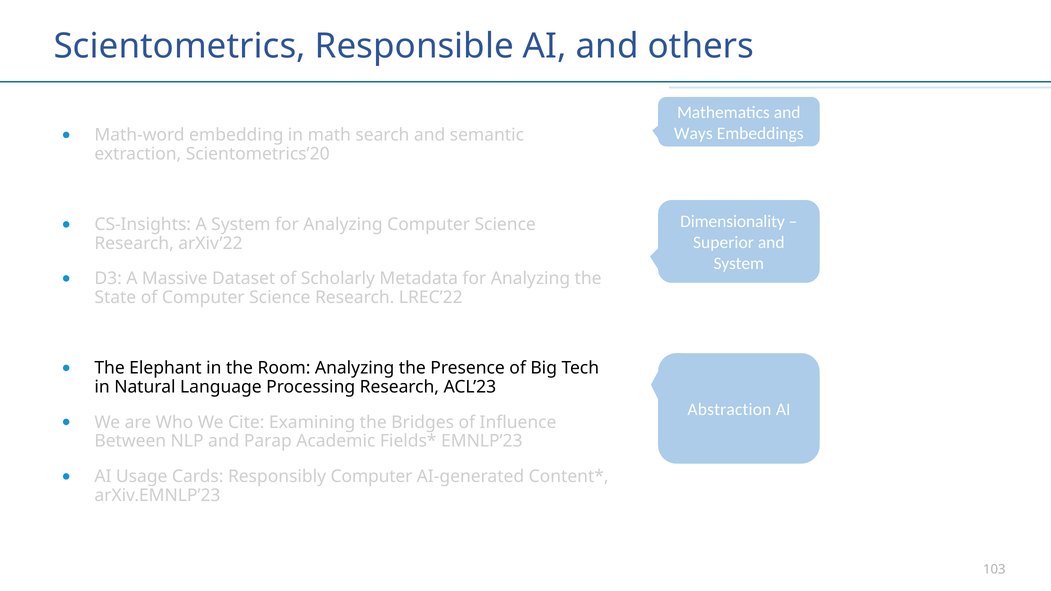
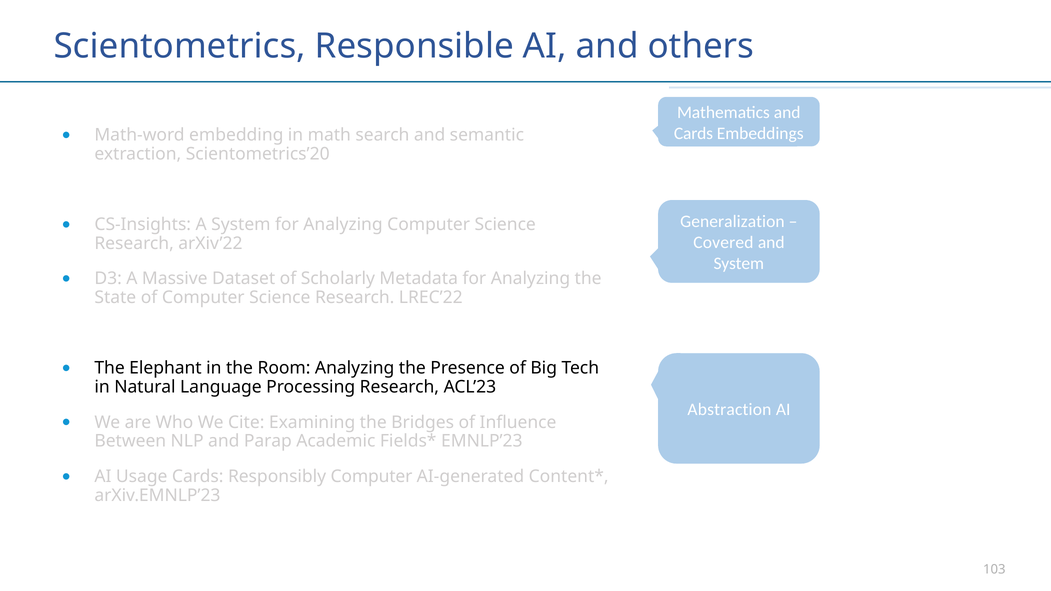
Ways: Ways -> Cards (693, 133)
Dimensionality: Dimensionality -> Generalization (732, 222)
Superior: Superior -> Covered (723, 243)
